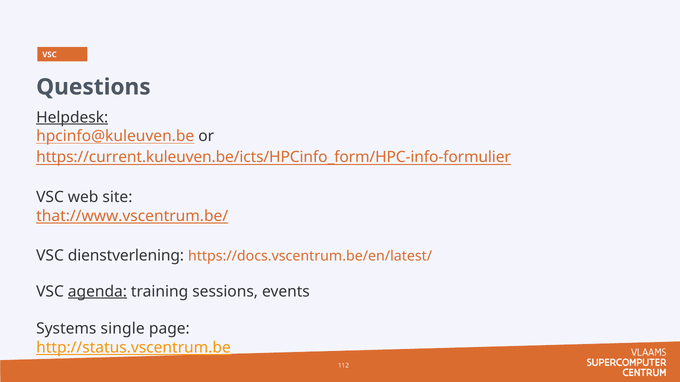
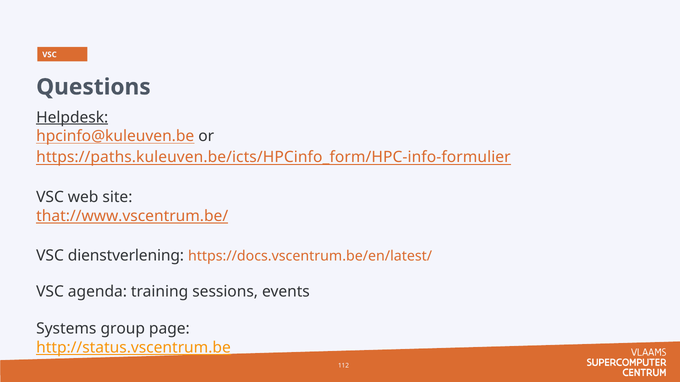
https://current.kuleuven.be/icts/HPCinfo_form/HPC-info-formulier: https://current.kuleuven.be/icts/HPCinfo_form/HPC-info-formulier -> https://paths.kuleuven.be/icts/HPCinfo_form/HPC-info-formulier (273, 158)
agenda underline: present -> none (97, 292)
single: single -> group (123, 329)
